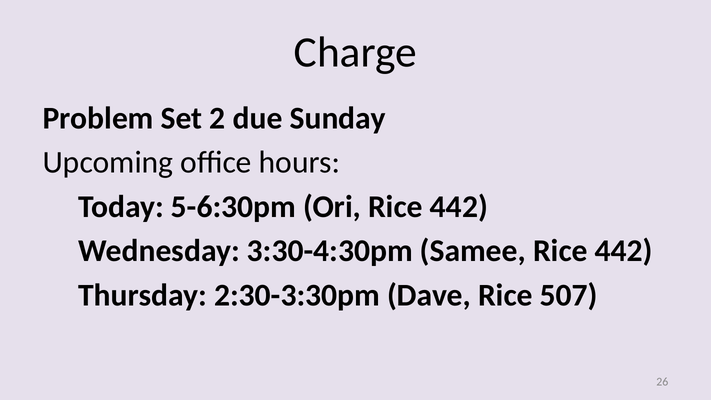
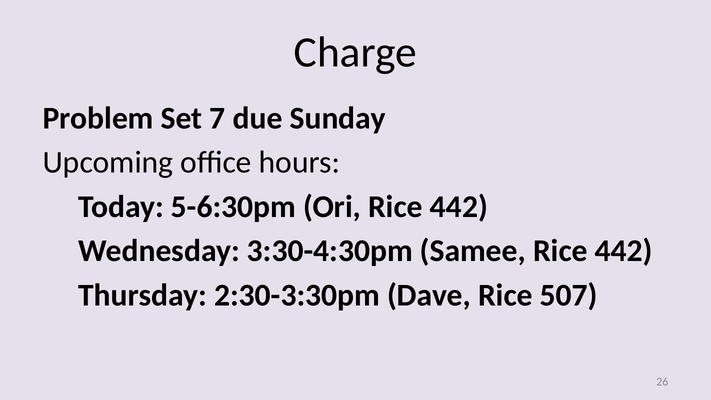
2: 2 -> 7 (217, 118)
